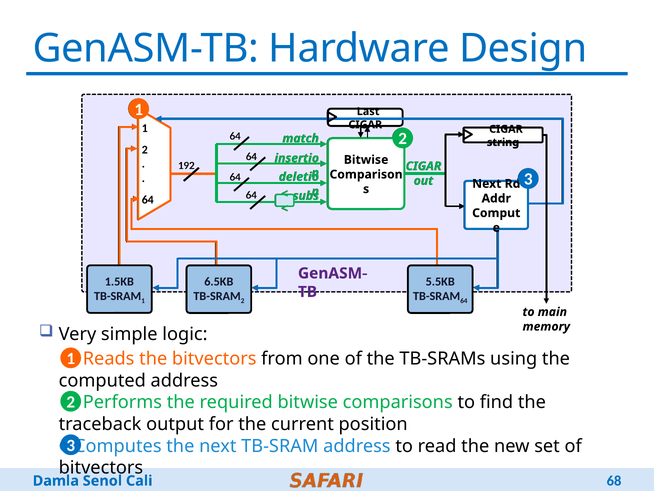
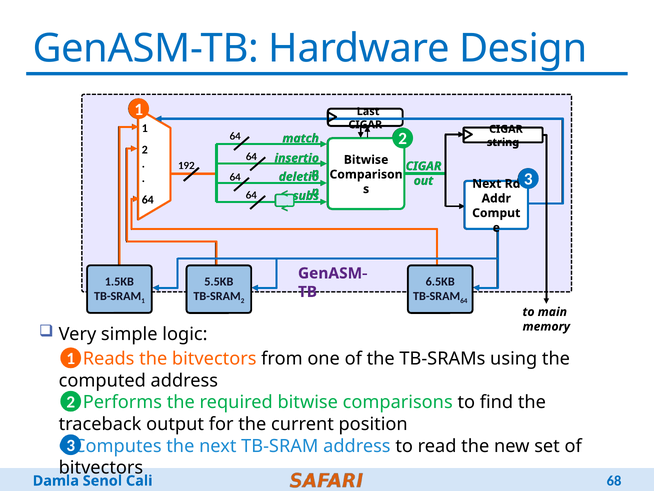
6.5KB: 6.5KB -> 5.5KB (219, 281)
5.5KB: 5.5KB -> 6.5KB (440, 281)
